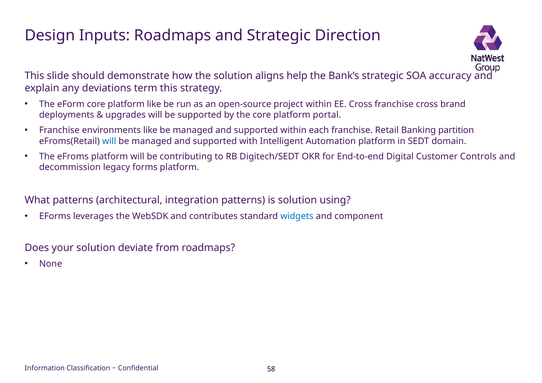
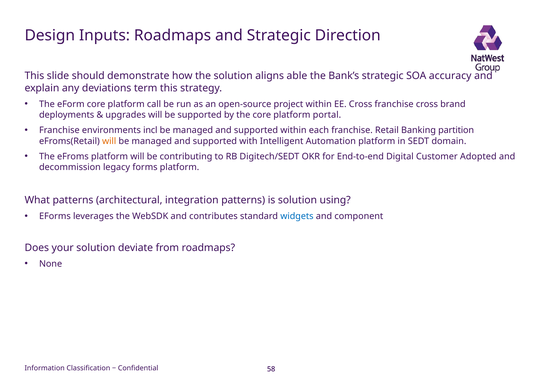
help: help -> able (297, 76)
platform like: like -> call (154, 104)
environments like: like -> incl (150, 130)
will colour: blue -> orange (109, 141)
Controls: Controls -> Adopted (478, 157)
